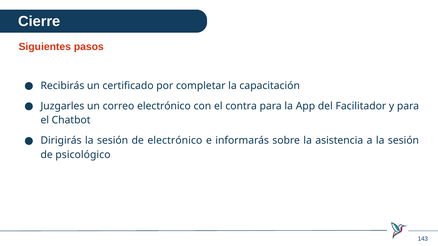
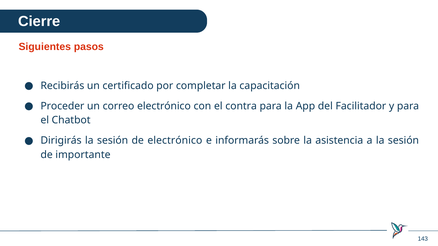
Juzgarles: Juzgarles -> Proceder (62, 106)
psicológico: psicológico -> importante (83, 155)
